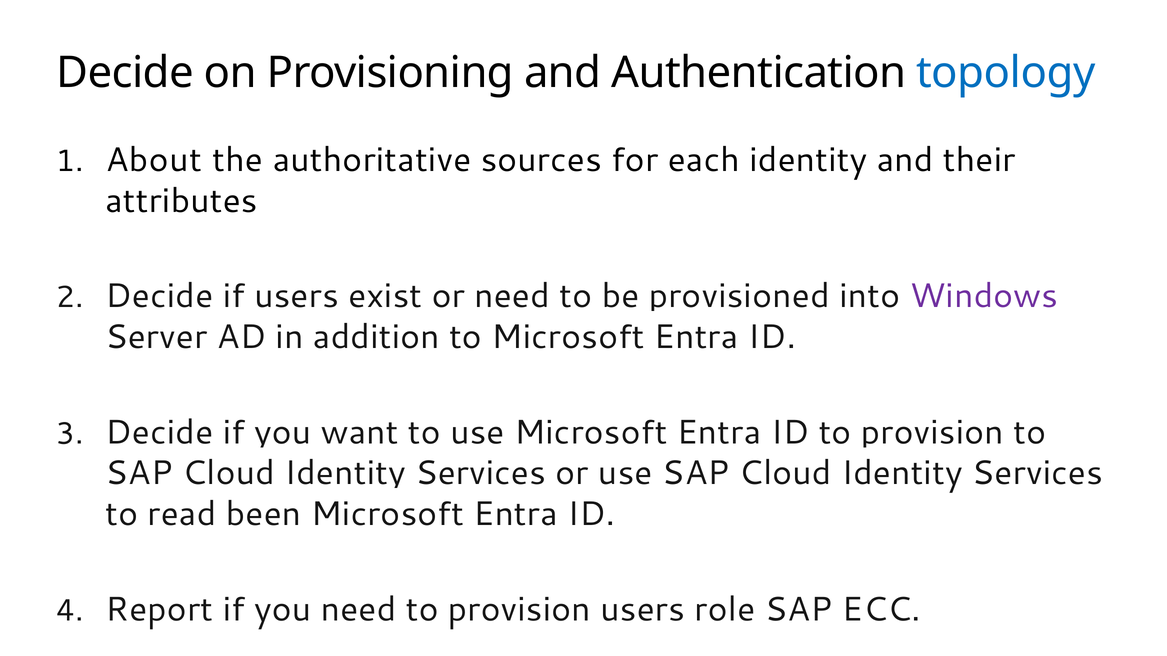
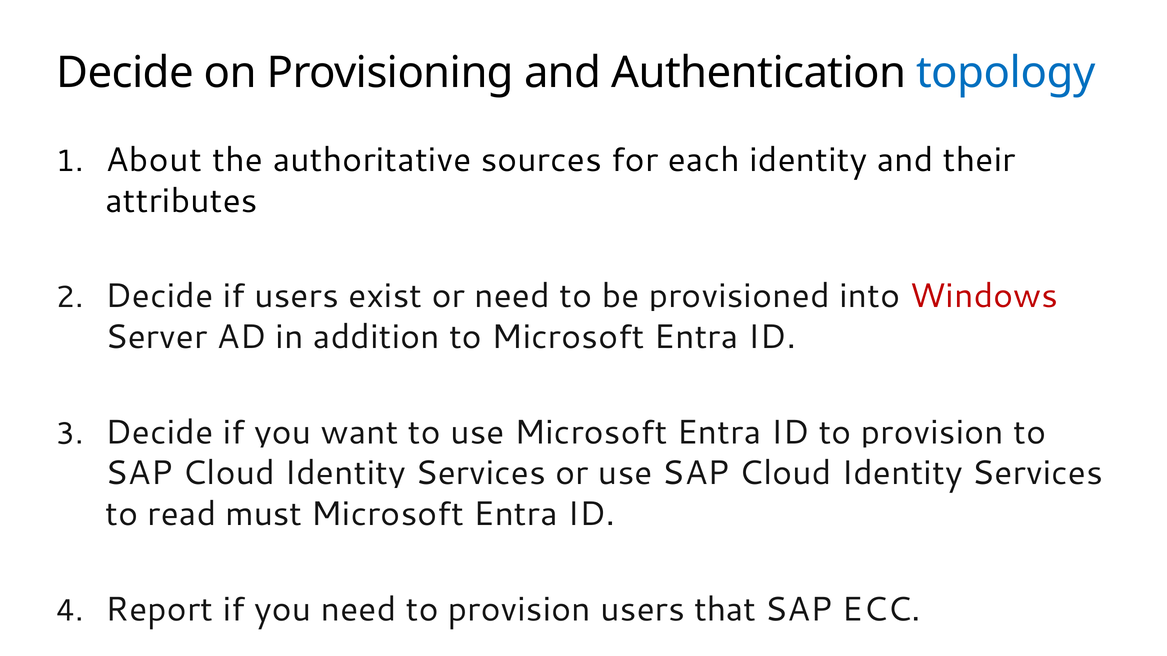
Windows colour: purple -> red (984, 296)
been: been -> must (264, 514)
role: role -> that (725, 610)
